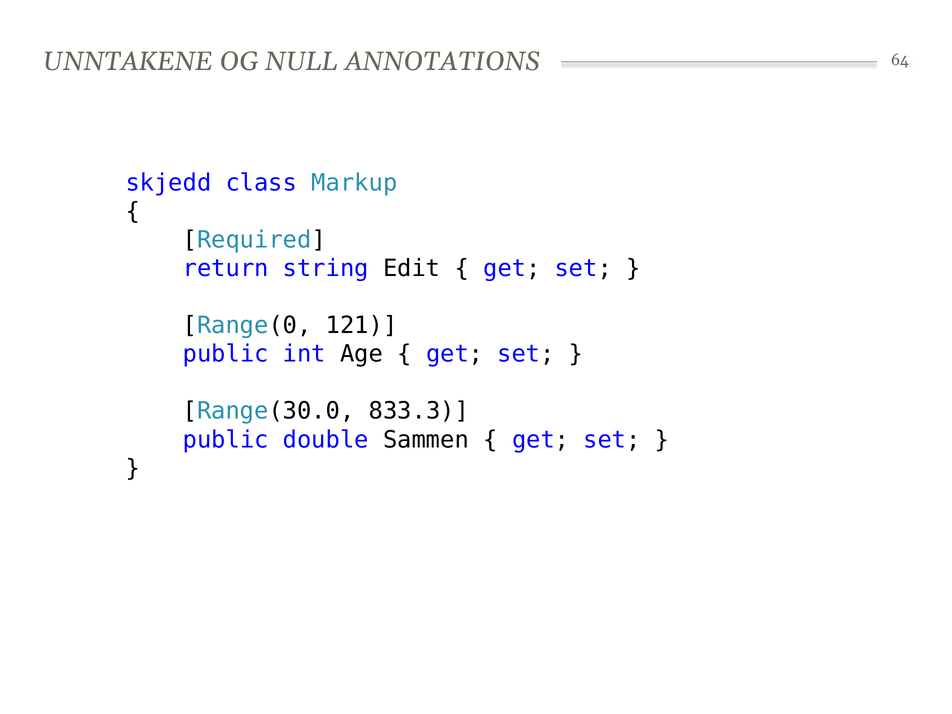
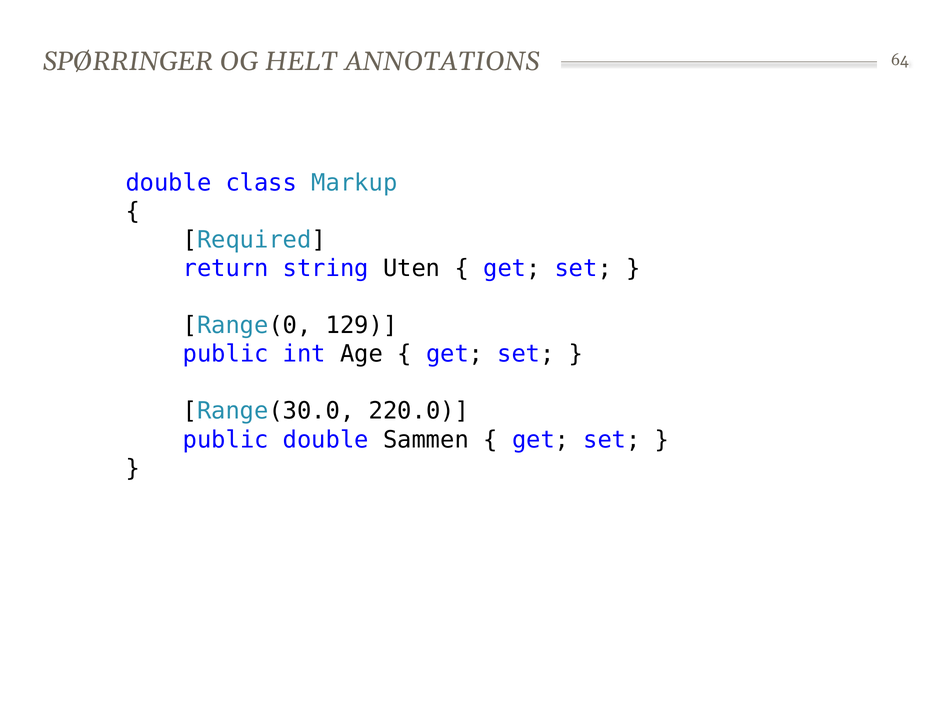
UNNTAKENE: UNNTAKENE -> SPØRRINGER (128, 61)
NULL: NULL -> HELT (301, 61)
skjedd: skjedd -> double (168, 183)
Edit: Edit -> Uten (412, 268)
121: 121 -> 129 (362, 325)
833.3: 833.3 -> 220.0 (419, 411)
